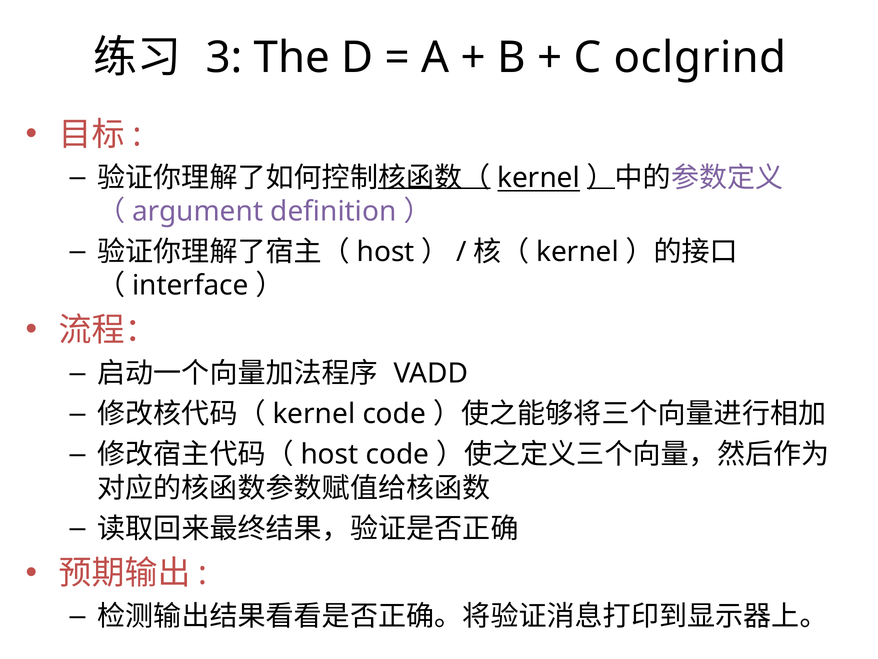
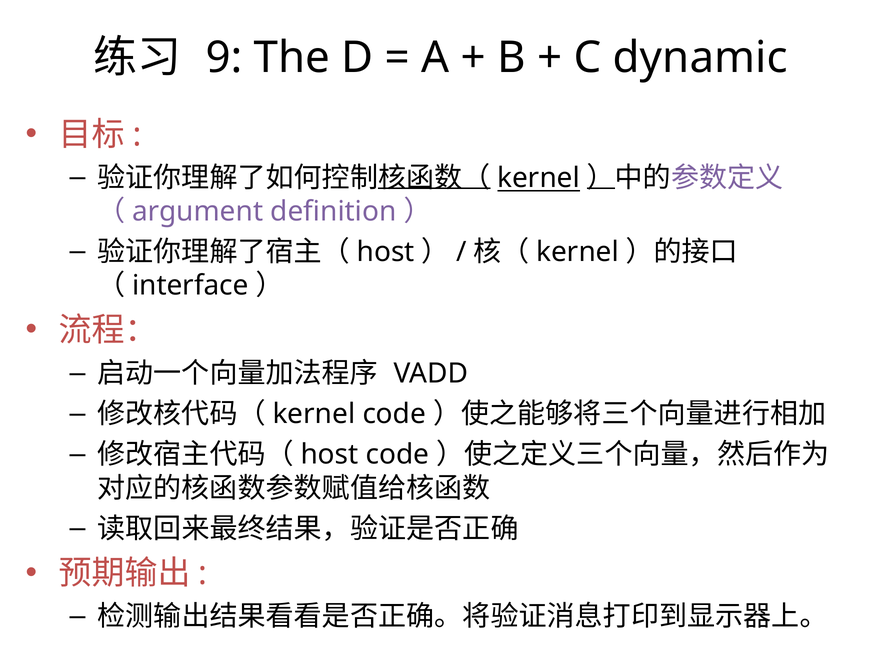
3: 3 -> 9 (224, 58)
oclgrind: oclgrind -> dynamic (700, 58)
